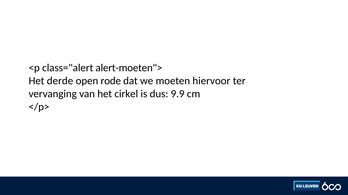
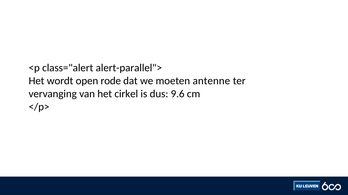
alert-moeten">: alert-moeten"> -> alert-parallel"> (129, 68)
derde: derde -> wordt (60, 81)
hiervoor: hiervoor -> antenne (211, 81)
9.9: 9.9 -> 9.6 (178, 94)
